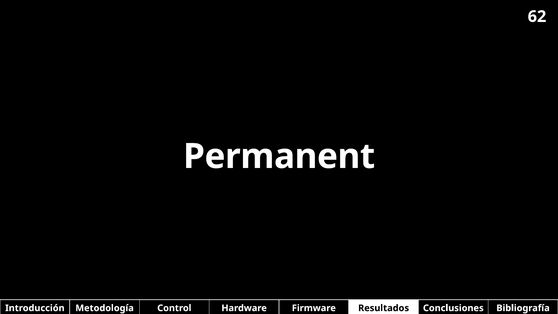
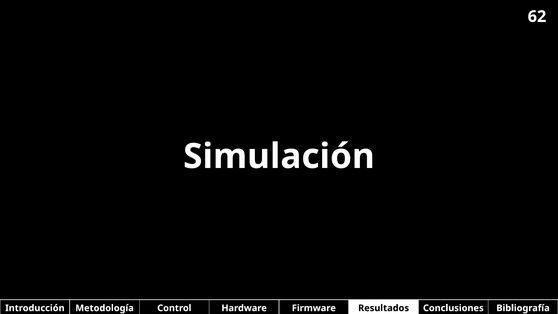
Permanent: Permanent -> Simulación (279, 156)
